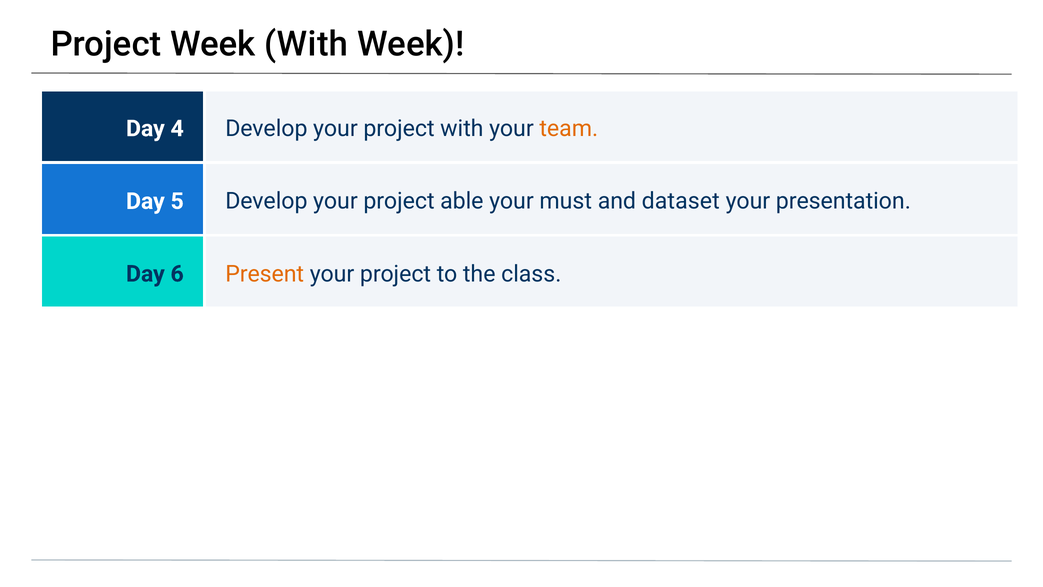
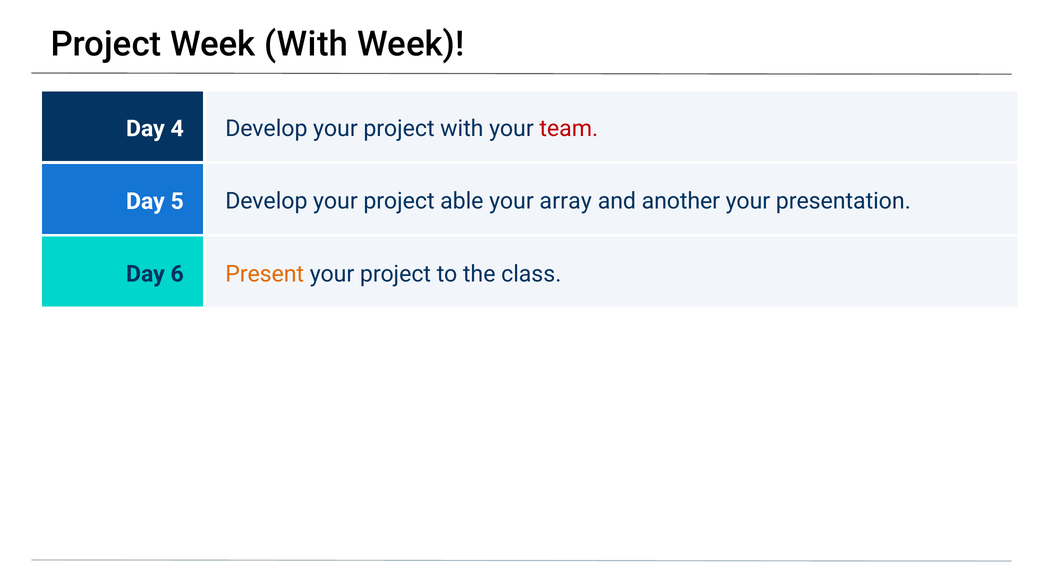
team colour: orange -> red (569, 129)
must: must -> array (566, 201)
dataset: dataset -> another (681, 201)
